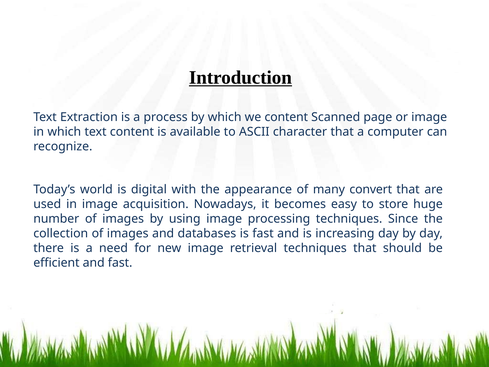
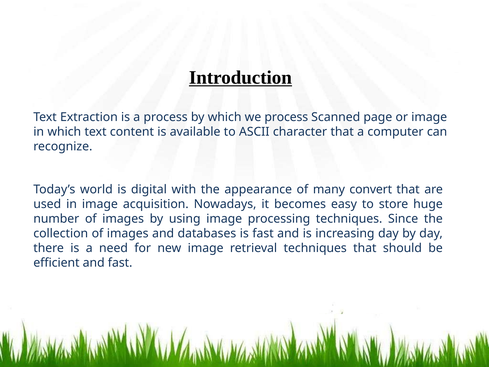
we content: content -> process (286, 117)
